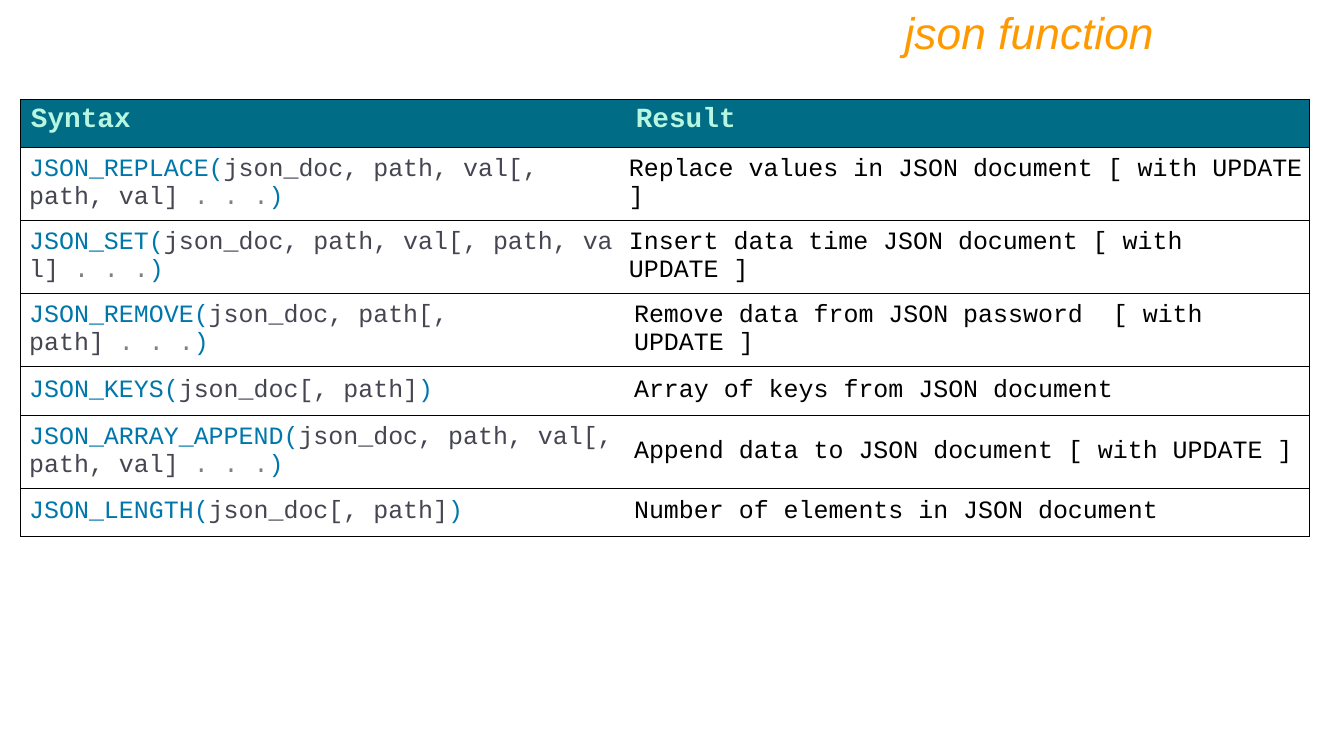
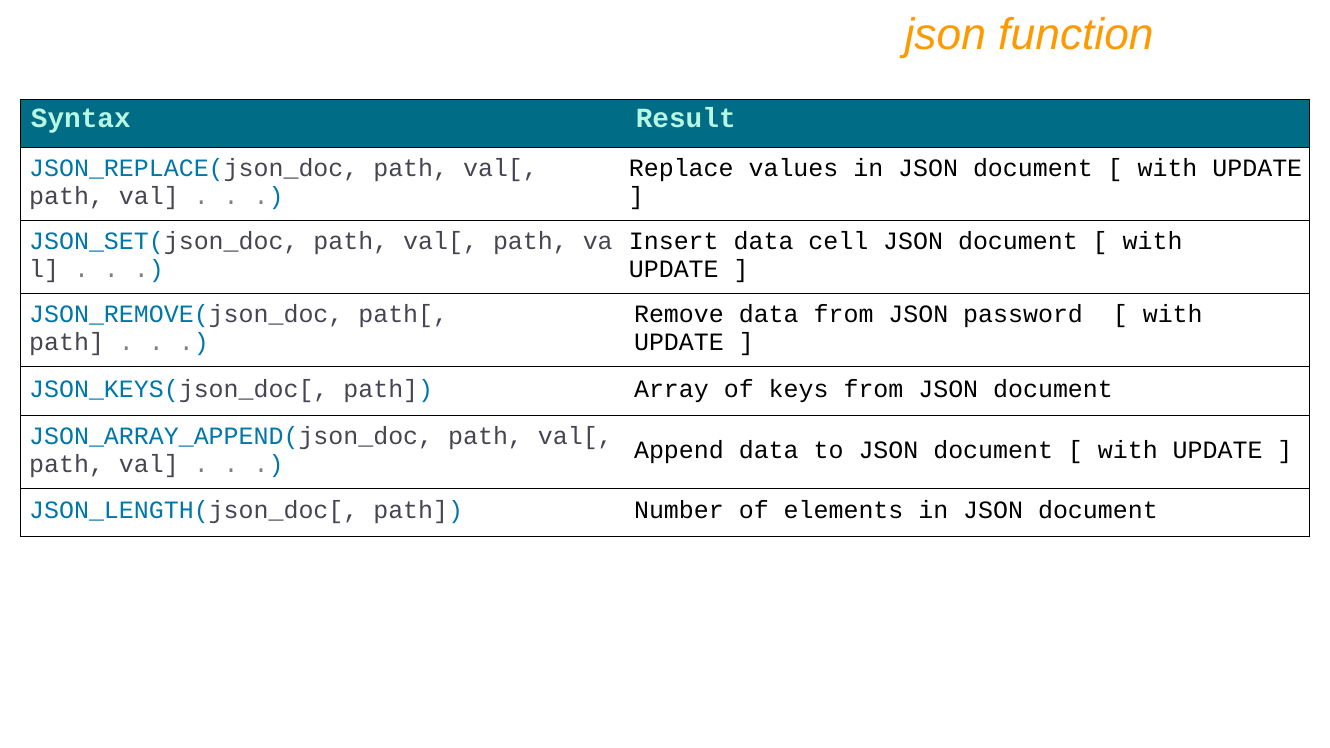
time: time -> cell (838, 241)
